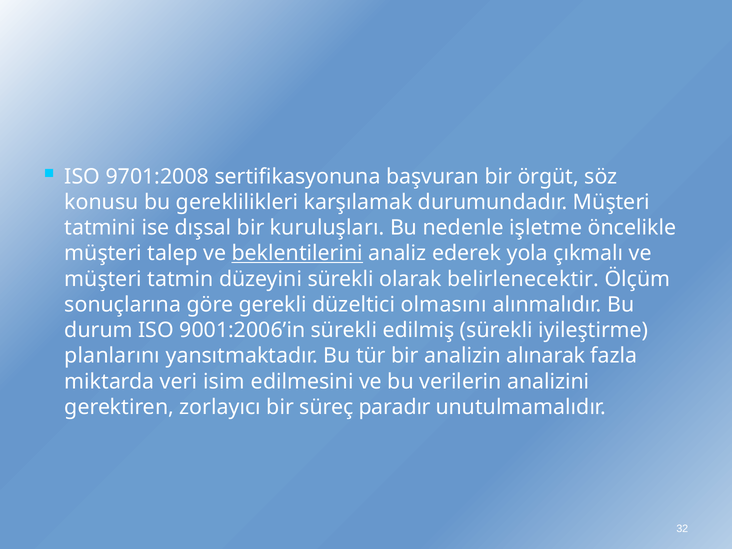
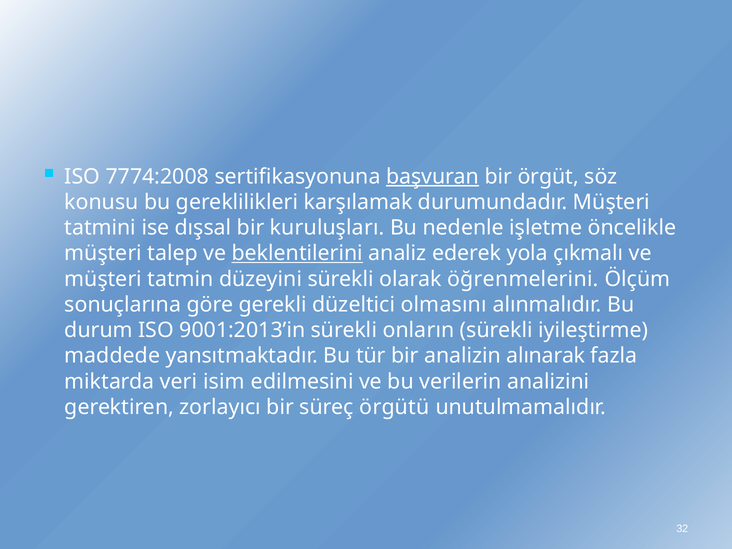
9701:2008: 9701:2008 -> 7774:2008 (157, 177)
başvuran underline: none -> present (433, 177)
belirlenecektir: belirlenecektir -> öğrenmelerini (523, 279)
9001:2006’in: 9001:2006’in -> 9001:2013’in (242, 330)
edilmiş: edilmiş -> onların (418, 330)
planlarını: planlarını -> maddede (112, 356)
paradır: paradır -> örgütü (394, 407)
